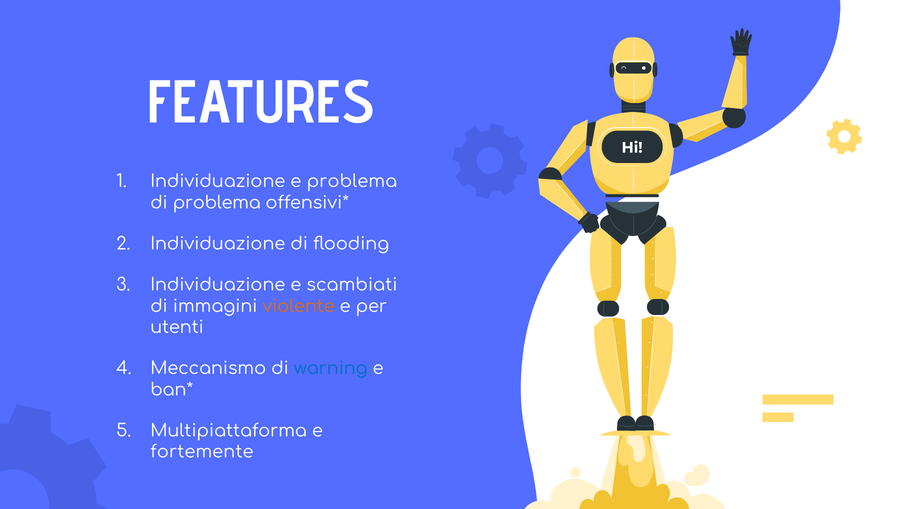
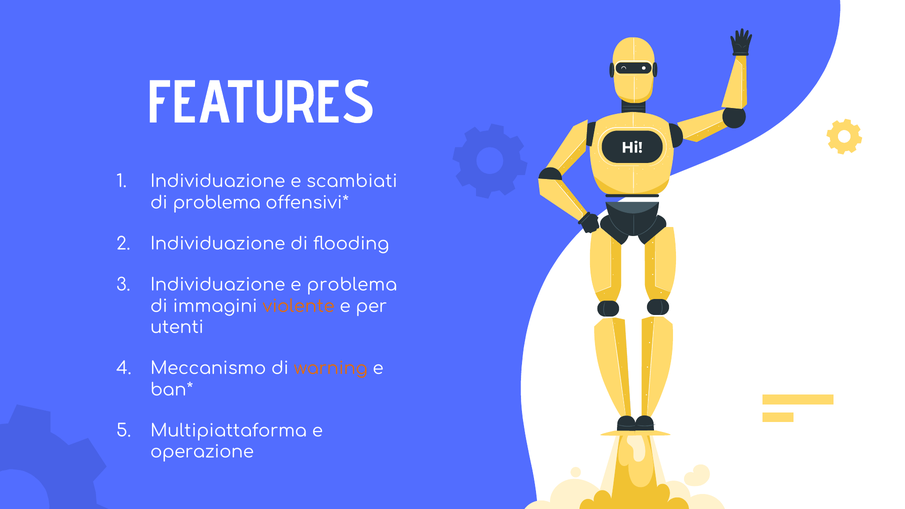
e problema: problema -> scambiati (352, 182)
e scambiati: scambiati -> problema (352, 285)
warning colour: blue -> orange (331, 369)
fortemente: fortemente -> operazione (202, 452)
